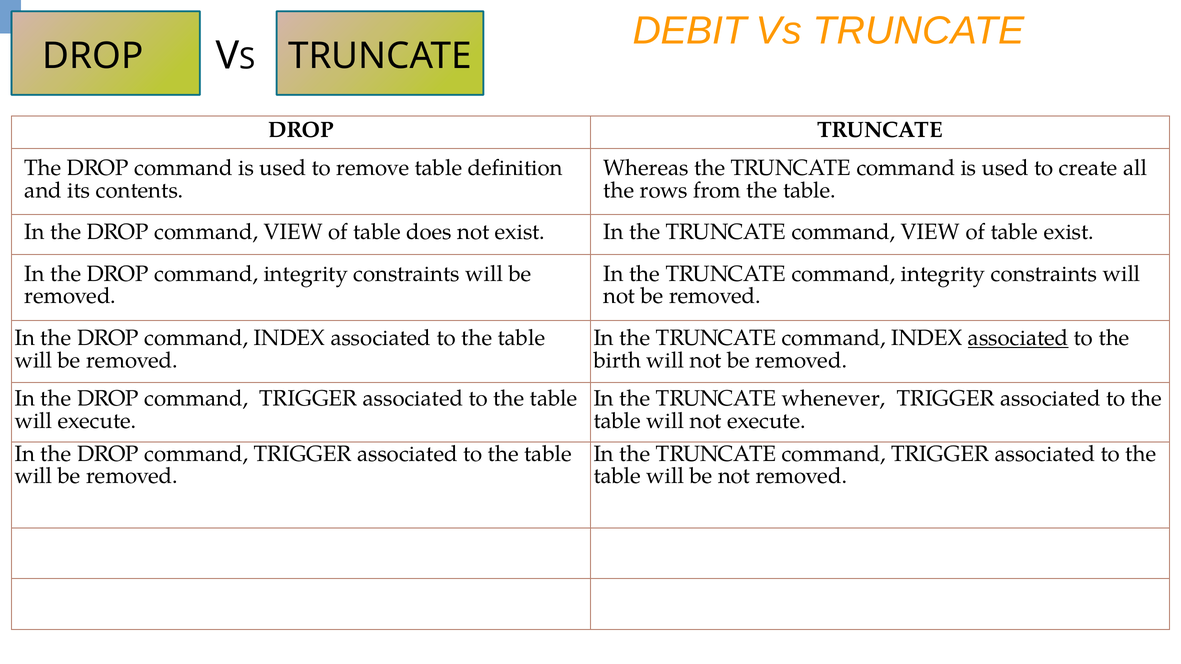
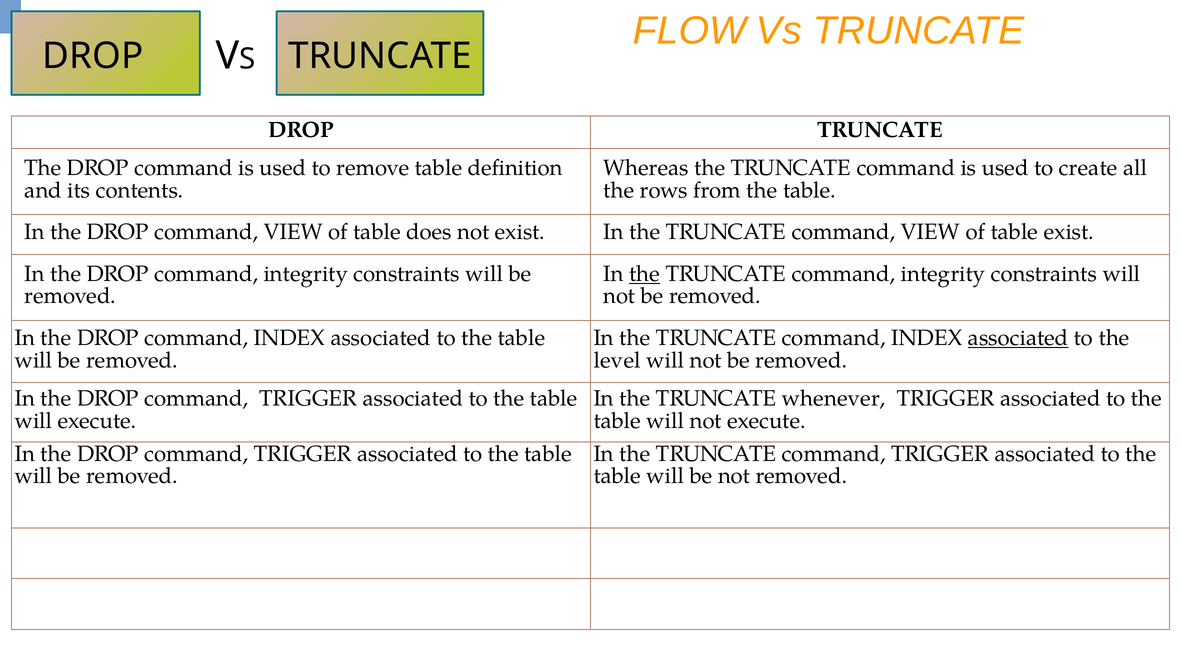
DEBIT: DEBIT -> FLOW (690, 31)
the underline: none -> present (645, 274)
birth: birth -> level (617, 360)
